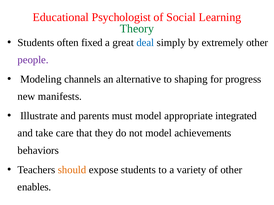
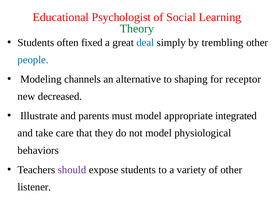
extremely: extremely -> trembling (223, 43)
people colour: purple -> blue (33, 60)
progress: progress -> receptor (243, 79)
manifests: manifests -> decreased (60, 97)
achievements: achievements -> physiological (203, 133)
should colour: orange -> purple (72, 170)
enables: enables -> listener (34, 187)
